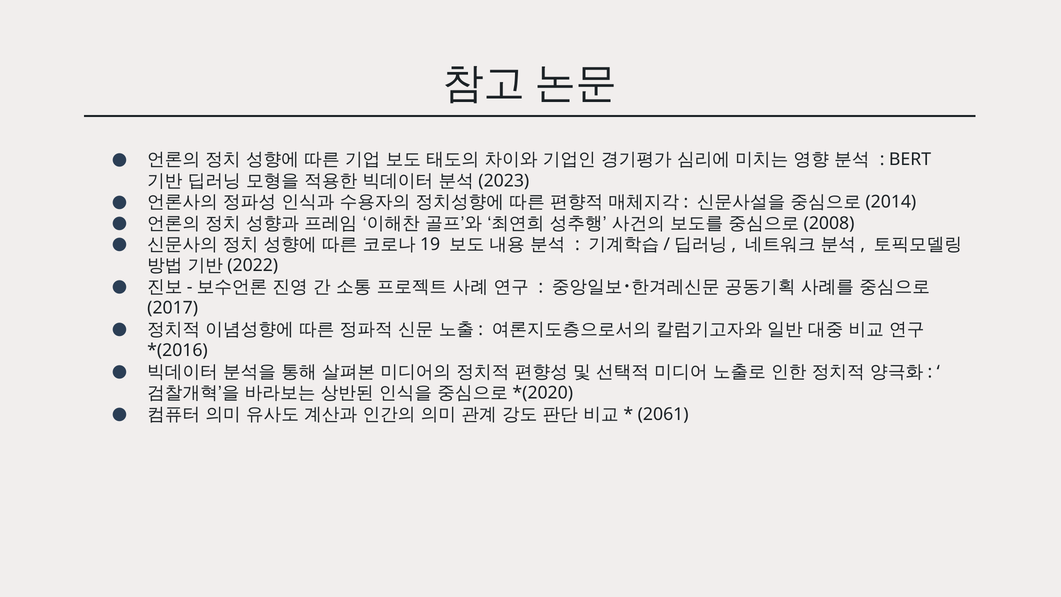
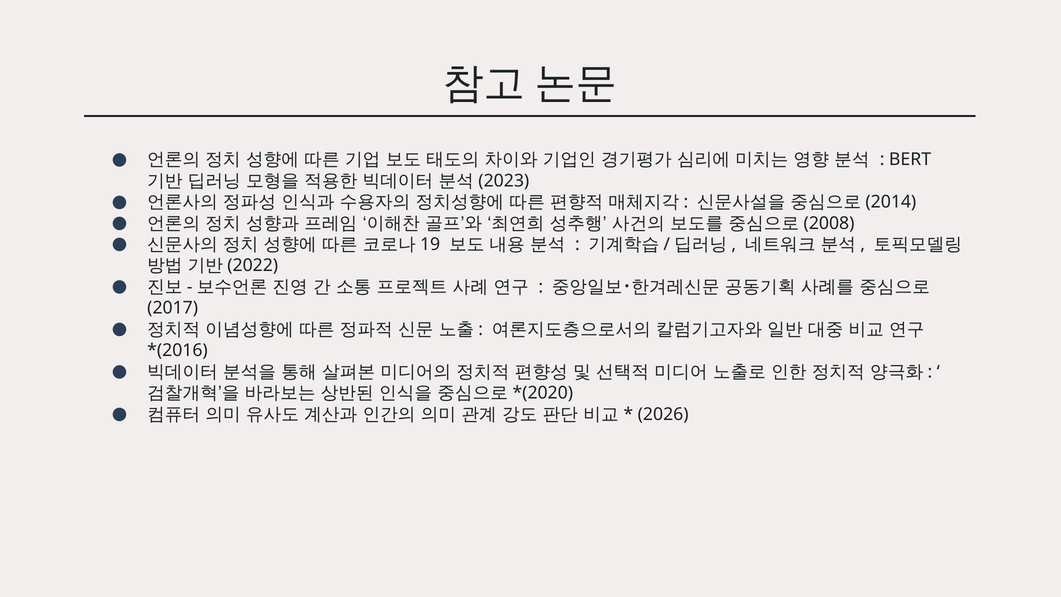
2061: 2061 -> 2026 (663, 414)
